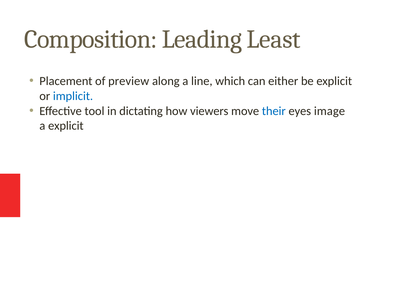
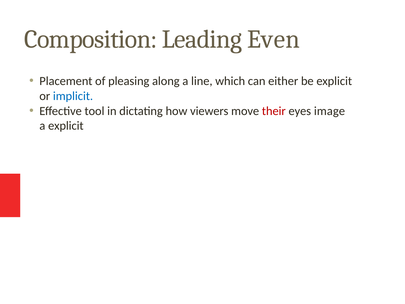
Least: Least -> Even (273, 39)
preview: preview -> pleasing (129, 81)
their colour: blue -> red (274, 111)
